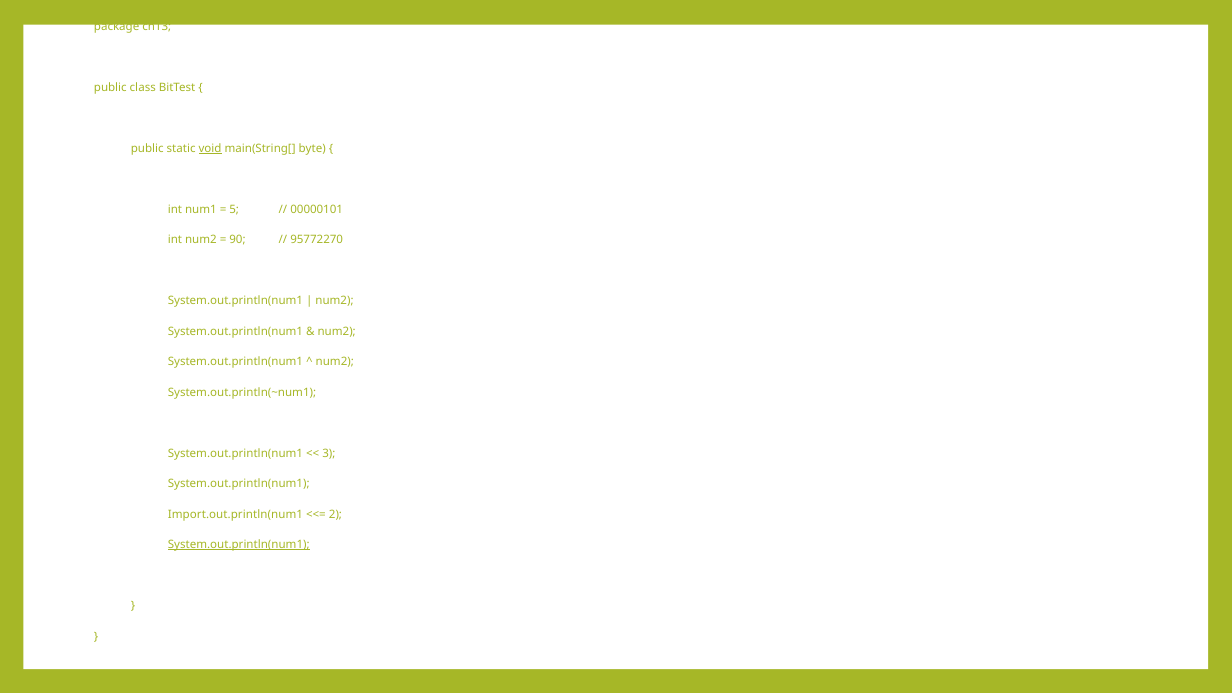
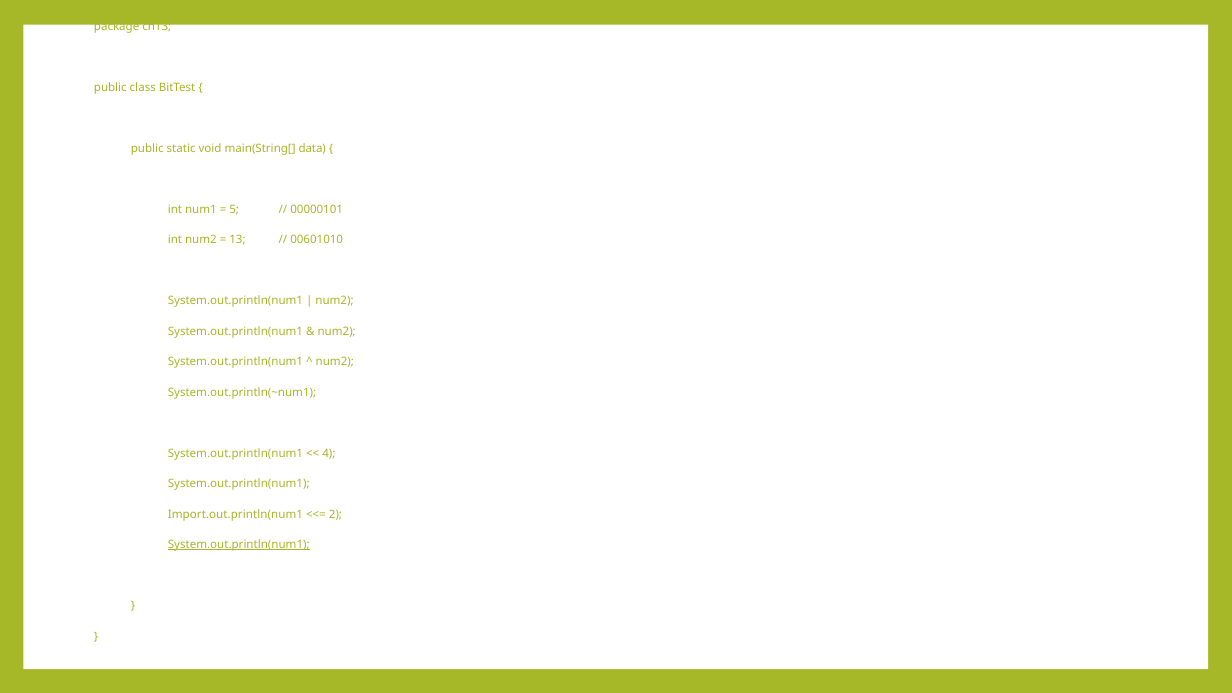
void underline: present -> none (210, 149)
byte: byte -> data (312, 149)
90: 90 -> 13 (237, 240)
95772270: 95772270 -> 00601010 (317, 240)
3: 3 -> 4 (329, 453)
